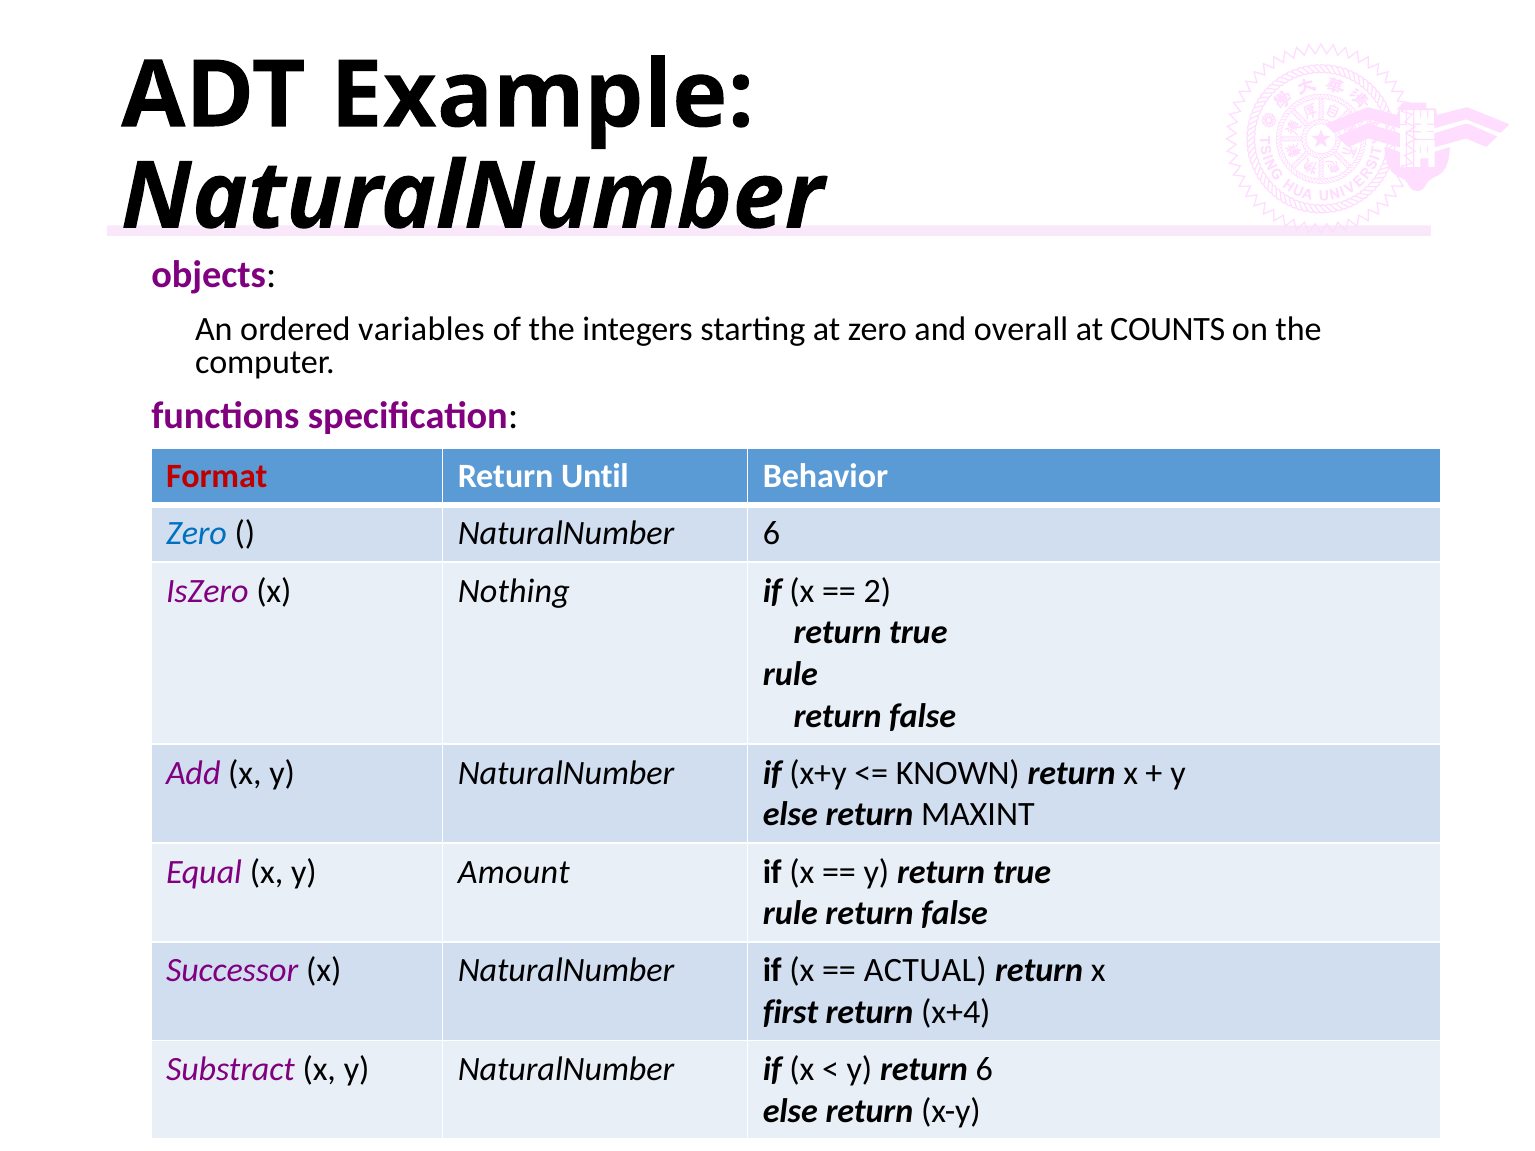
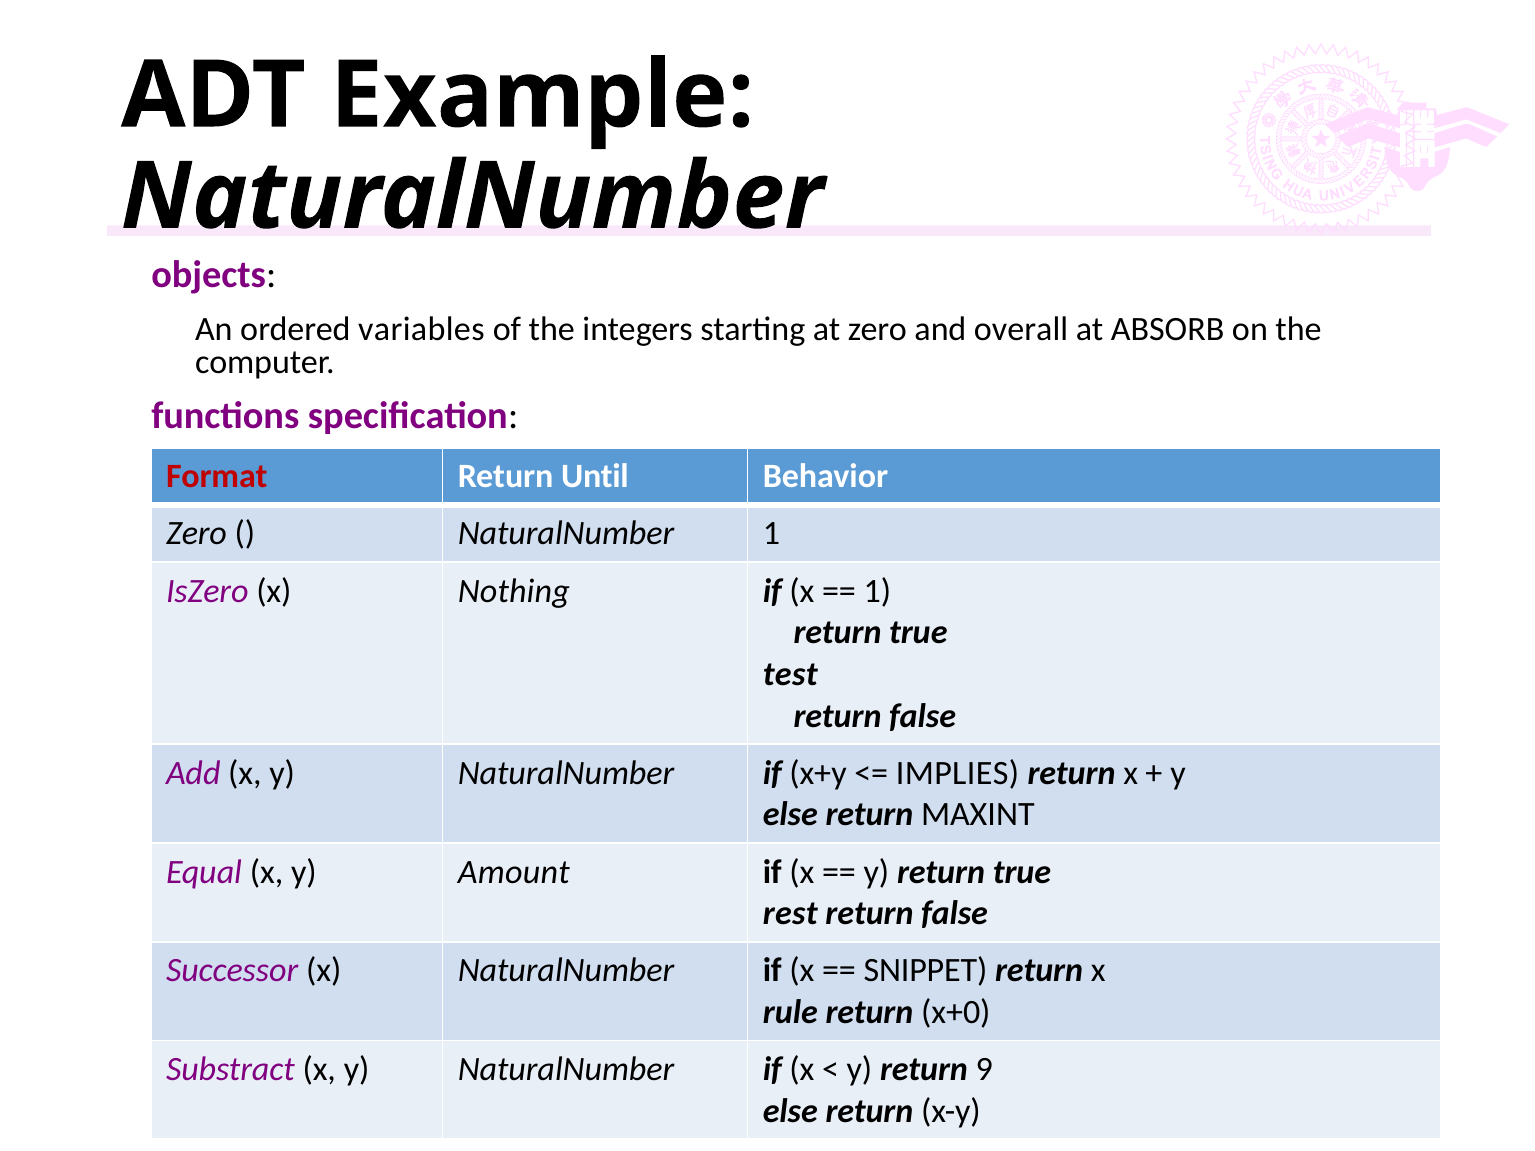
COUNTS: COUNTS -> ABSORB (1168, 329)
Zero colour: blue -> black (196, 534)
NaturalNumber 6: 6 -> 1 (771, 534)
2: 2 -> 1 (877, 591)
rule: rule -> test (790, 674)
KNOWN: KNOWN -> IMPLIES (958, 773)
rule: rule -> rest (790, 914)
ACTUAL: ACTUAL -> SNIPPET (925, 971)
first: first -> rule (790, 1012)
x+4: x+4 -> x+0 (956, 1012)
return 6: 6 -> 9 (984, 1070)
